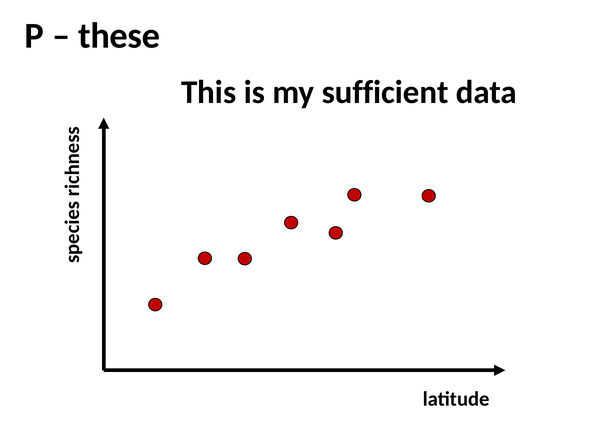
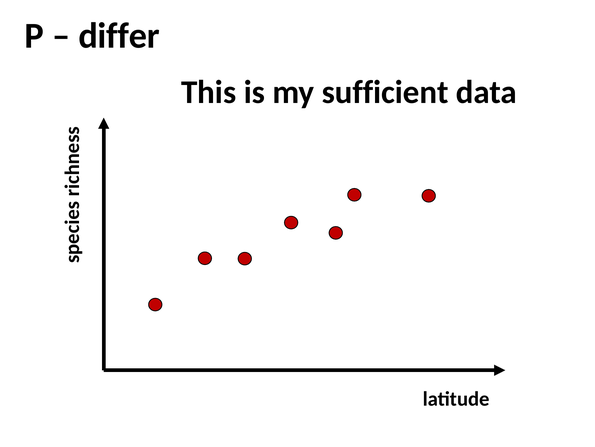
these: these -> differ (119, 36)
